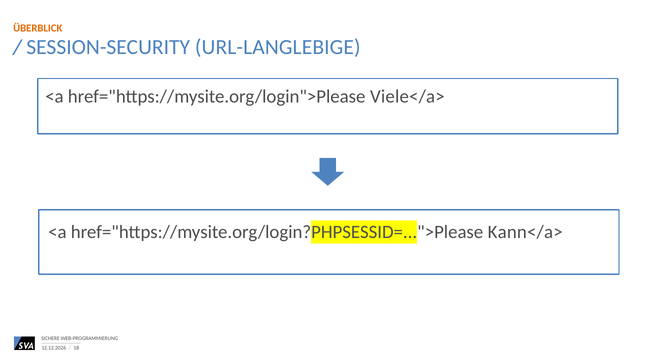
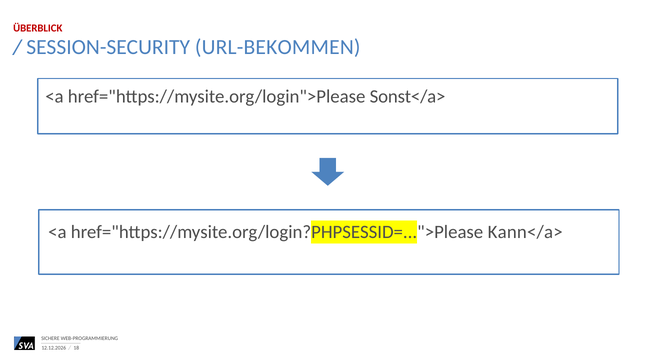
ÜBERBLICK colour: orange -> red (38, 28)
URL-LANGLEBIGE: URL-LANGLEBIGE -> URL-BEKOMMEN (278, 47)
Viele</a>: Viele</a> -> Sonst</a> (408, 97)
